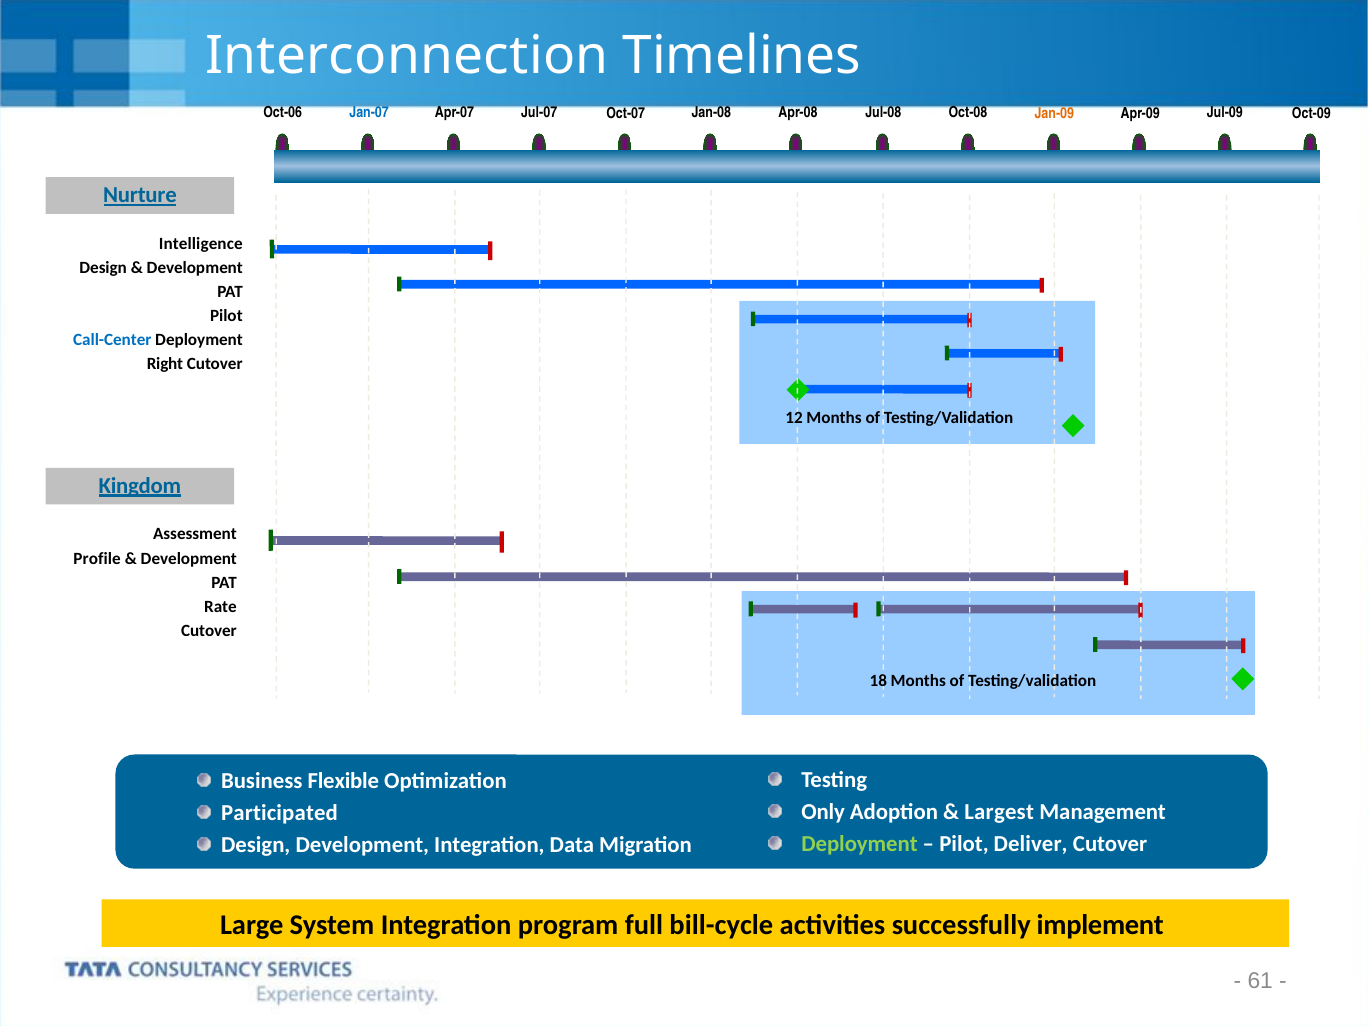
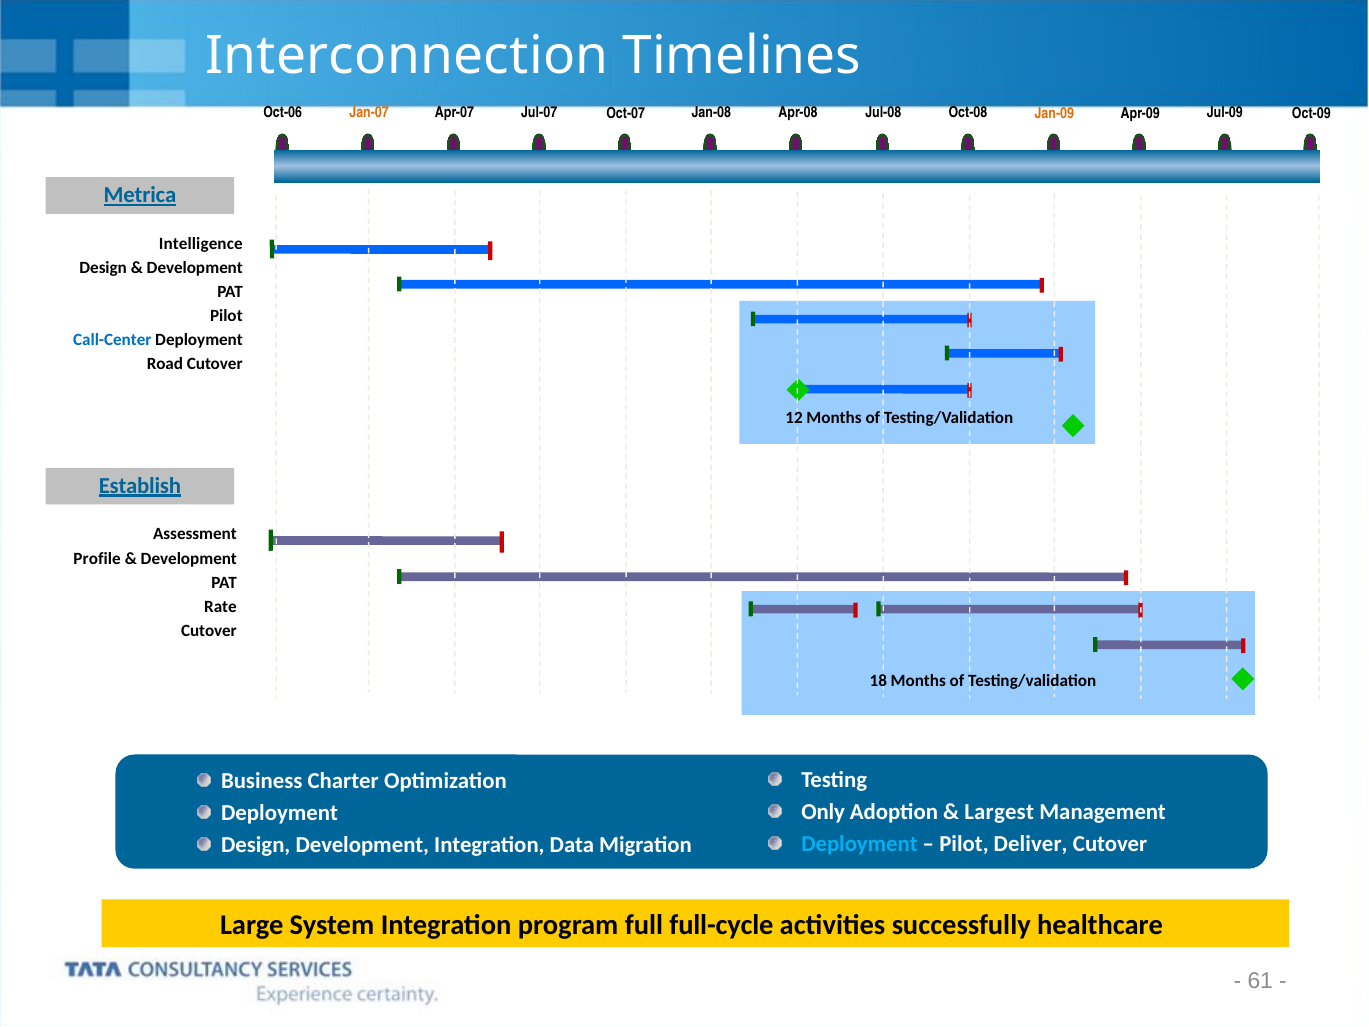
Jan-07 colour: blue -> orange (369, 113)
Nurture: Nurture -> Metrica (140, 195)
Right: Right -> Road (165, 364)
Kingdom: Kingdom -> Establish (140, 485)
Flexible: Flexible -> Charter (343, 781)
Participated: Participated -> Deployment (280, 813)
Deployment colour: light green -> light blue (859, 844)
bill-cycle: bill-cycle -> full-cycle (722, 925)
implement: implement -> healthcare (1100, 925)
